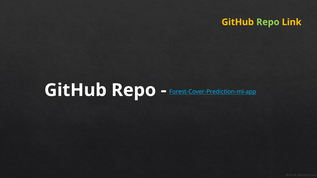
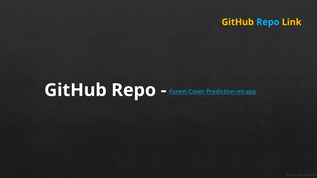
Repo colour: light green -> light blue (268, 22)
